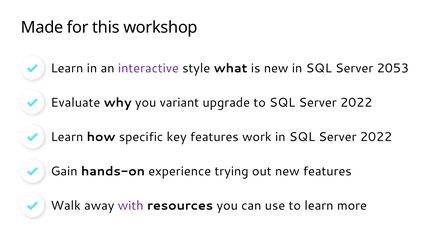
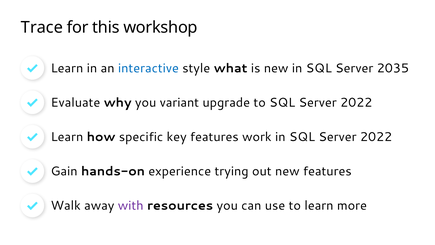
Made: Made -> Trace (42, 27)
interactive colour: purple -> blue (148, 68)
2053: 2053 -> 2035 (393, 68)
